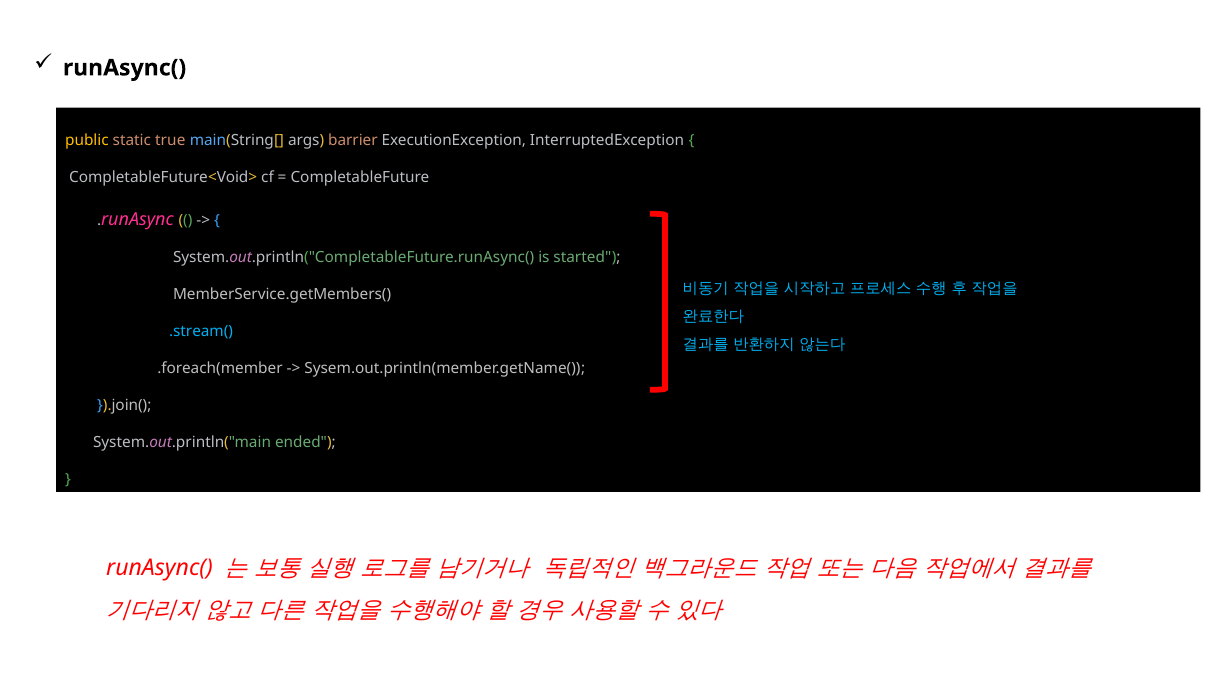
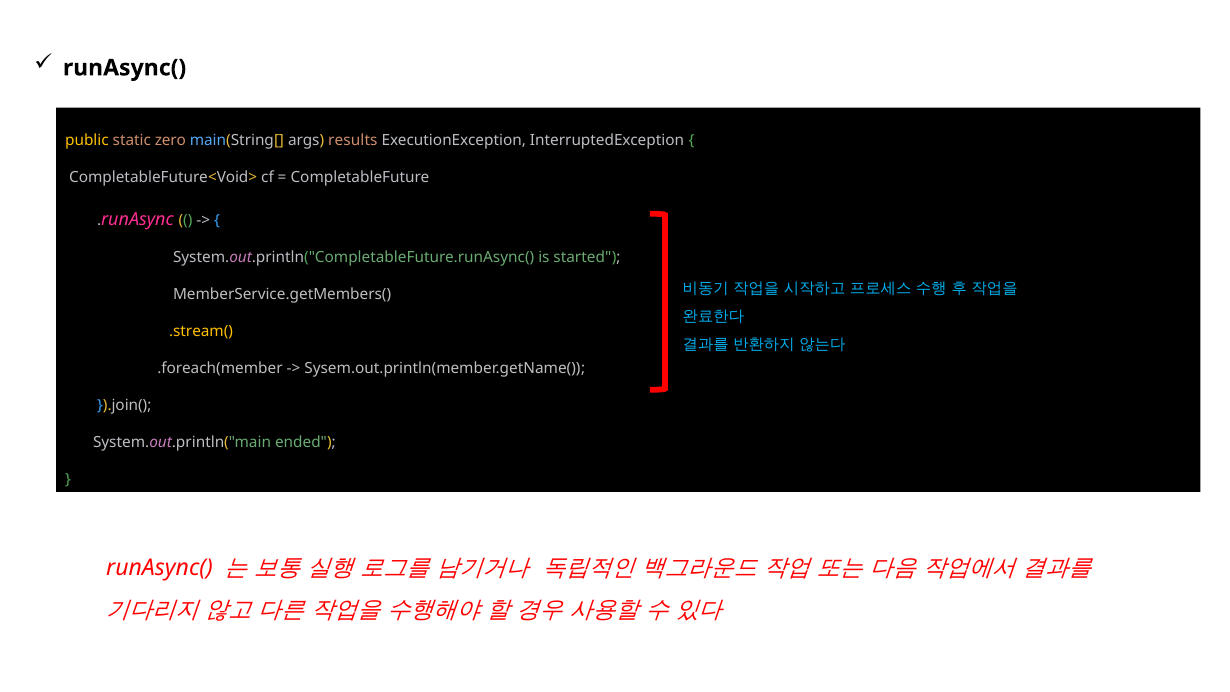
true: true -> zero (170, 141)
barrier: barrier -> results (353, 141)
.stream( colour: light blue -> yellow (201, 332)
